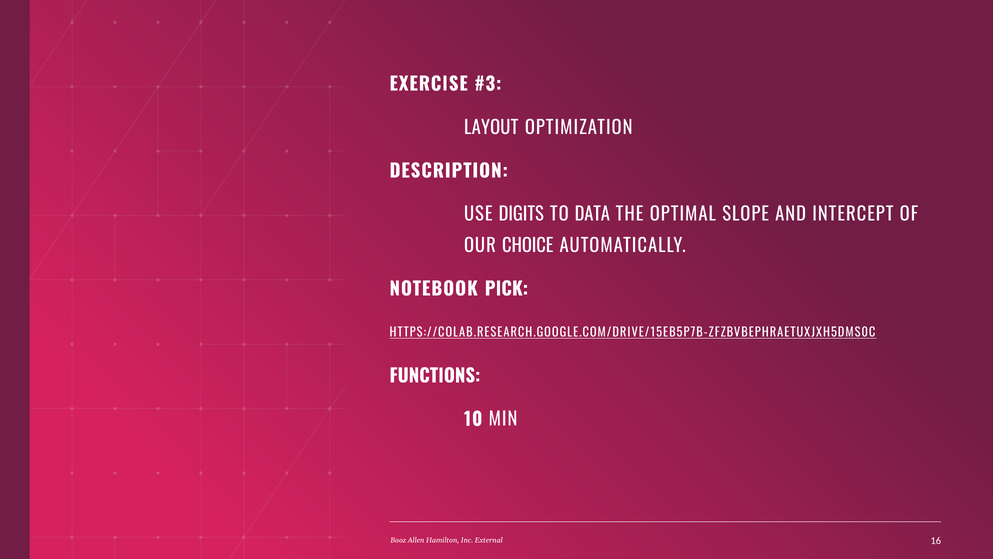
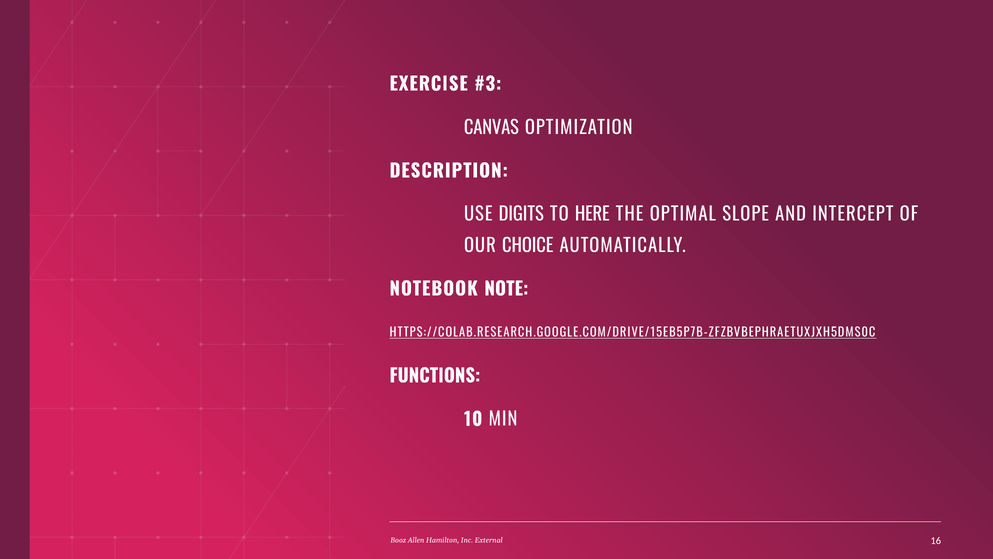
LAYOUT: LAYOUT -> CANVAS (491, 128)
DATA: DATA -> HERE (592, 215)
PICK: PICK -> NOTE (506, 289)
